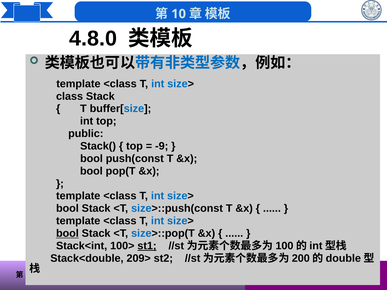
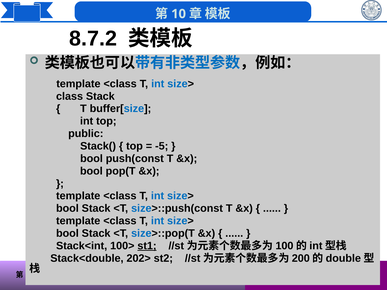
4.8.0: 4.8.0 -> 8.7.2 (93, 39)
-9: -9 -> -5 (162, 146)
bool underline: present -> none (67, 234)
209>: 209> -> 202> (139, 259)
